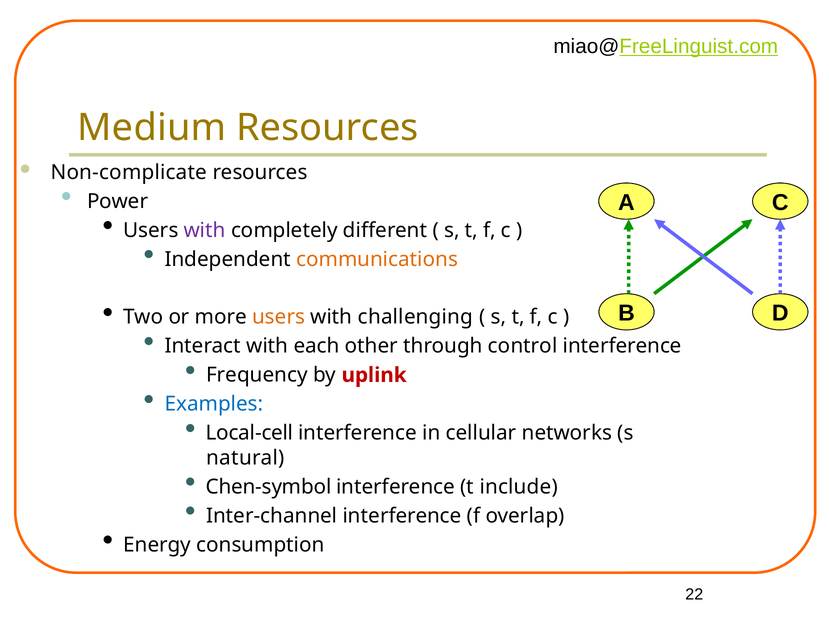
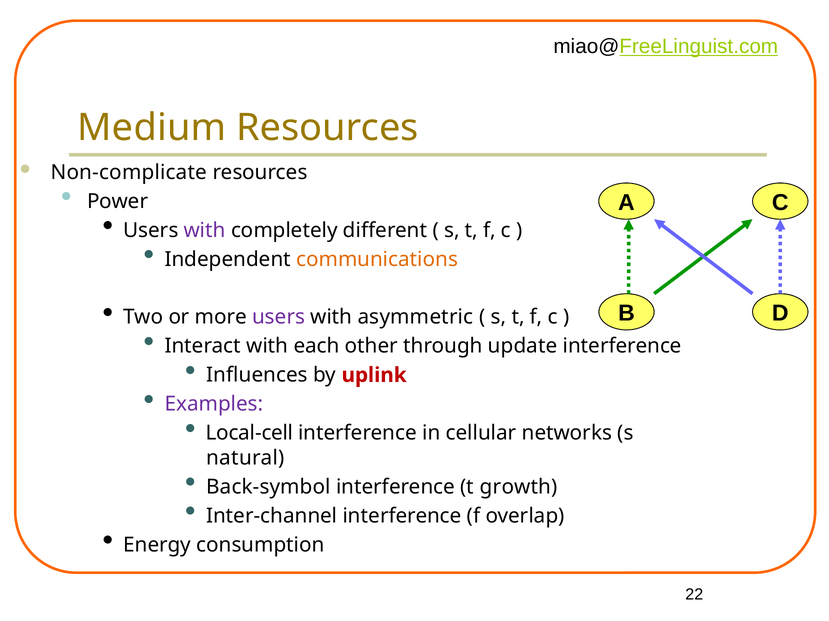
users colour: orange -> purple (279, 318)
challenging: challenging -> asymmetric (416, 318)
control: control -> update (523, 347)
Frequency: Frequency -> Influences (257, 376)
Examples colour: blue -> purple (214, 405)
Chen-symbol: Chen-symbol -> Back-symbol (268, 487)
include: include -> growth (519, 487)
